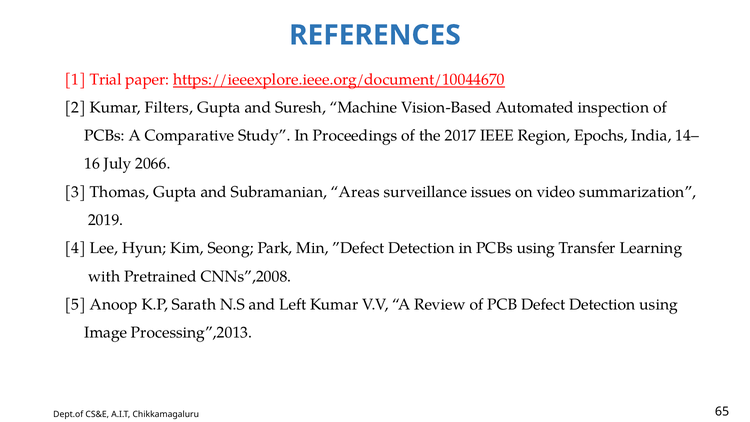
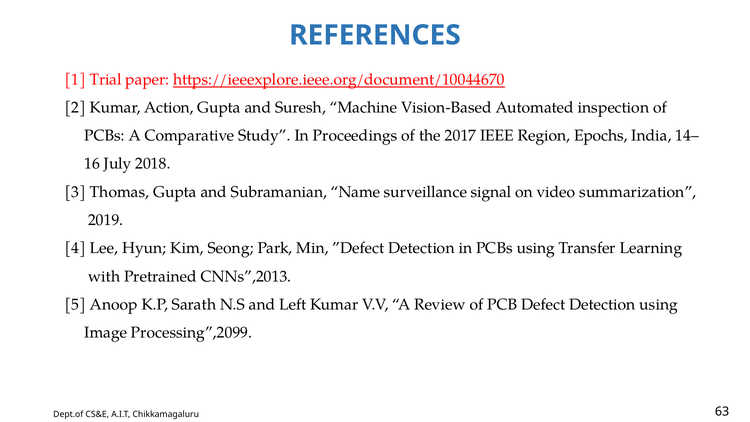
Filters: Filters -> Action (169, 108)
2066: 2066 -> 2018 (153, 164)
Areas: Areas -> Name (356, 192)
issues: issues -> signal (491, 192)
CNNs”,2008: CNNs”,2008 -> CNNs”,2013 (246, 276)
Processing”,2013: Processing”,2013 -> Processing”,2099 (192, 333)
65: 65 -> 63 (722, 411)
